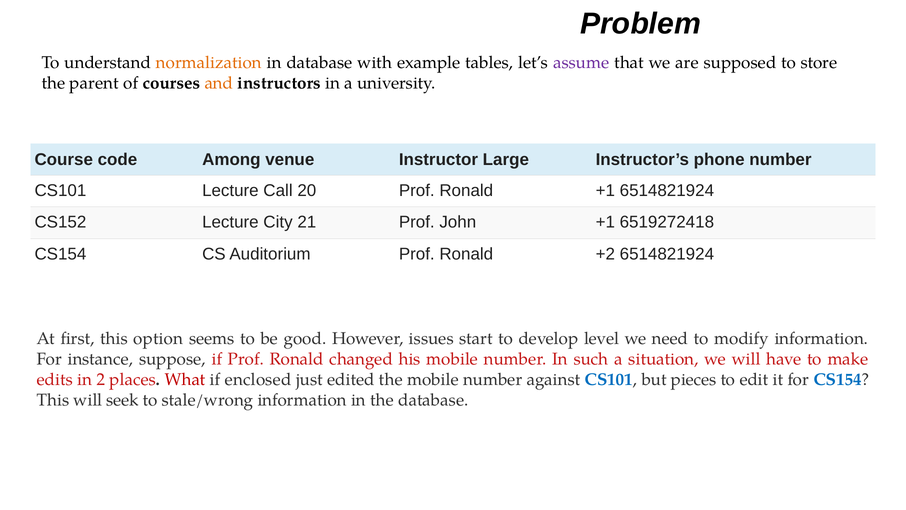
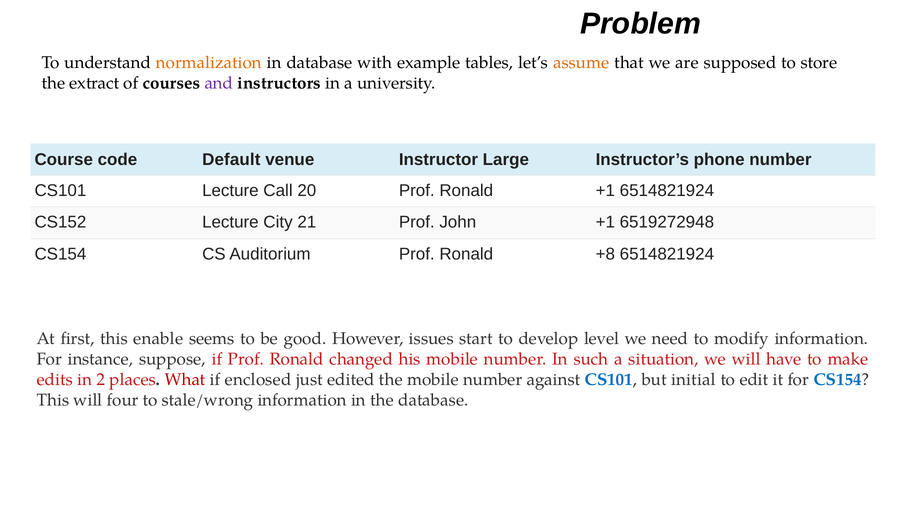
assume colour: purple -> orange (581, 62)
parent: parent -> extract (94, 83)
and colour: orange -> purple (219, 83)
Among: Among -> Default (231, 159)
6519272418: 6519272418 -> 6519272948 (667, 222)
+2: +2 -> +8 (605, 254)
option: option -> enable (158, 339)
pieces: pieces -> initial (693, 379)
seek: seek -> four (123, 400)
